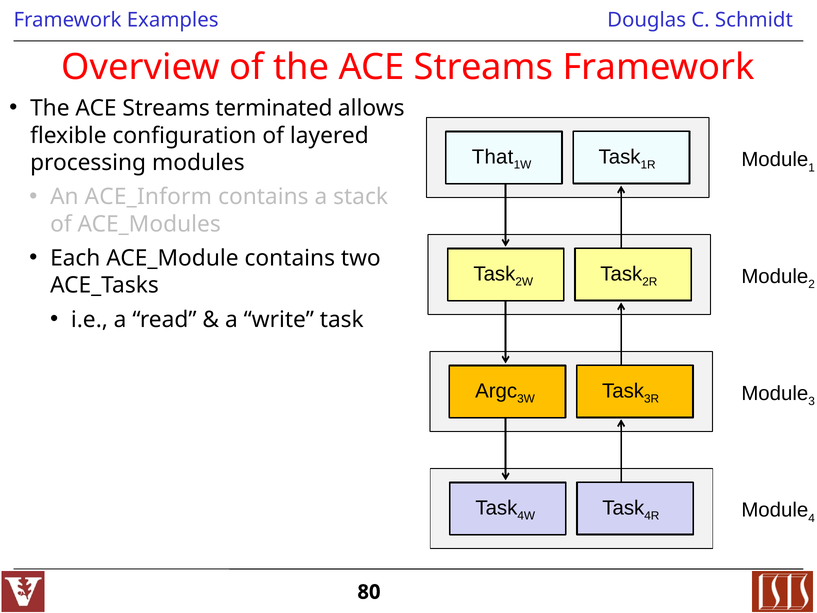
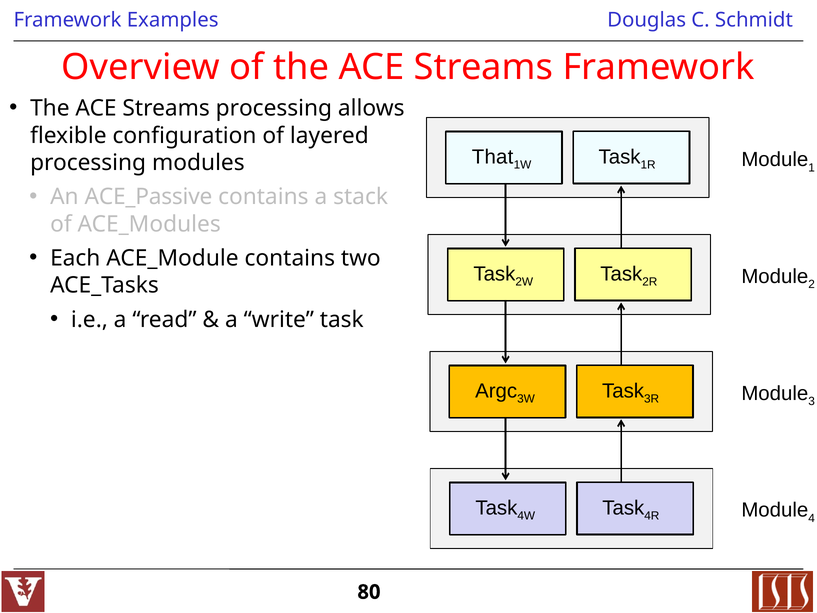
Streams terminated: terminated -> processing (274, 108)
ACE_Inform: ACE_Inform -> ACE_Passive (148, 197)
